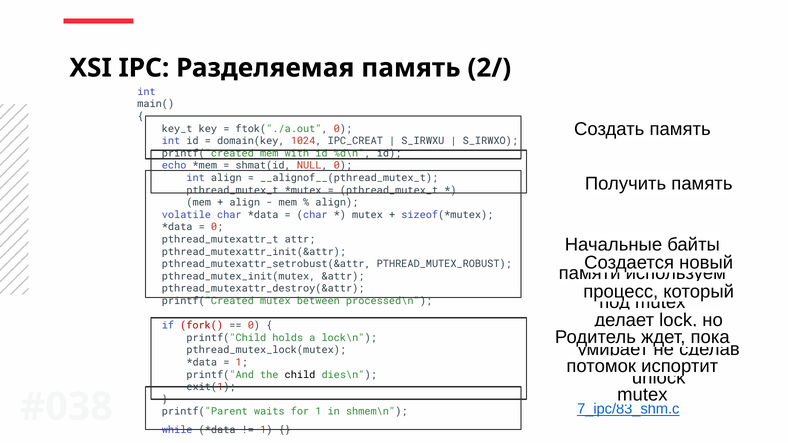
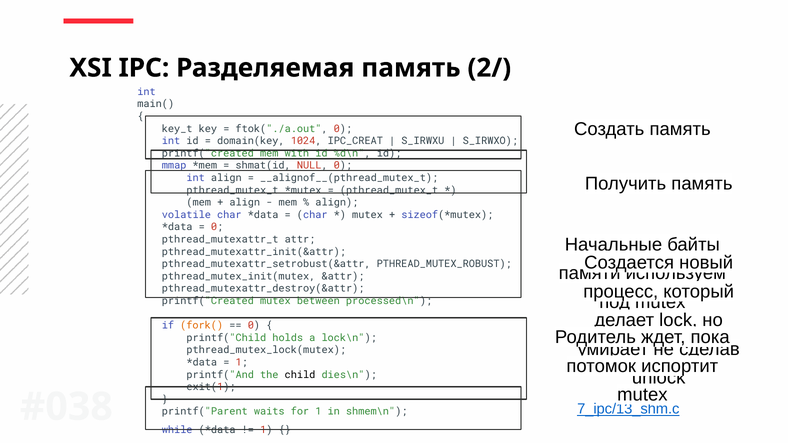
echo: echo -> mmap (174, 166)
fork( colour: red -> orange (202, 326)
7_ipc/83_shm.c: 7_ipc/83_shm.c -> 7_ipc/13_shm.c (628, 409)
